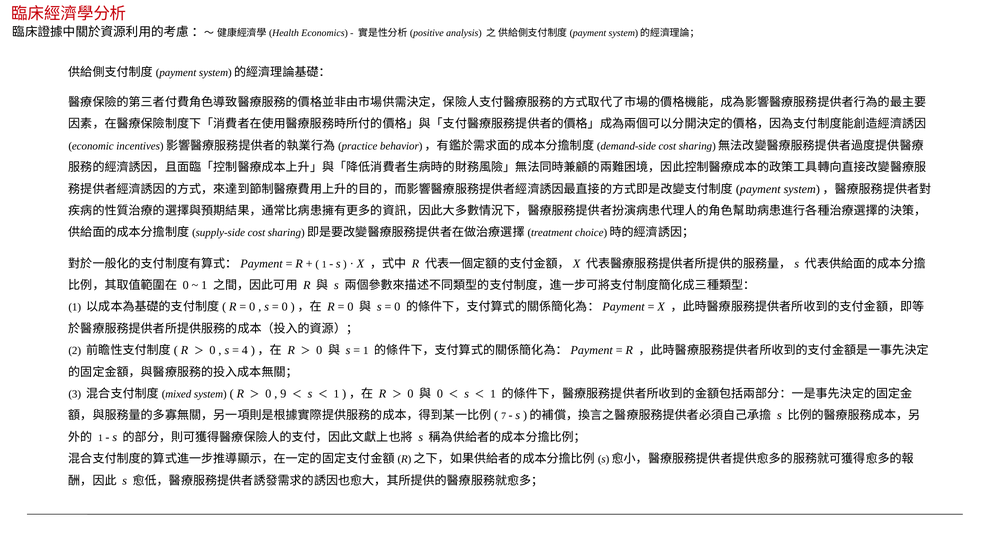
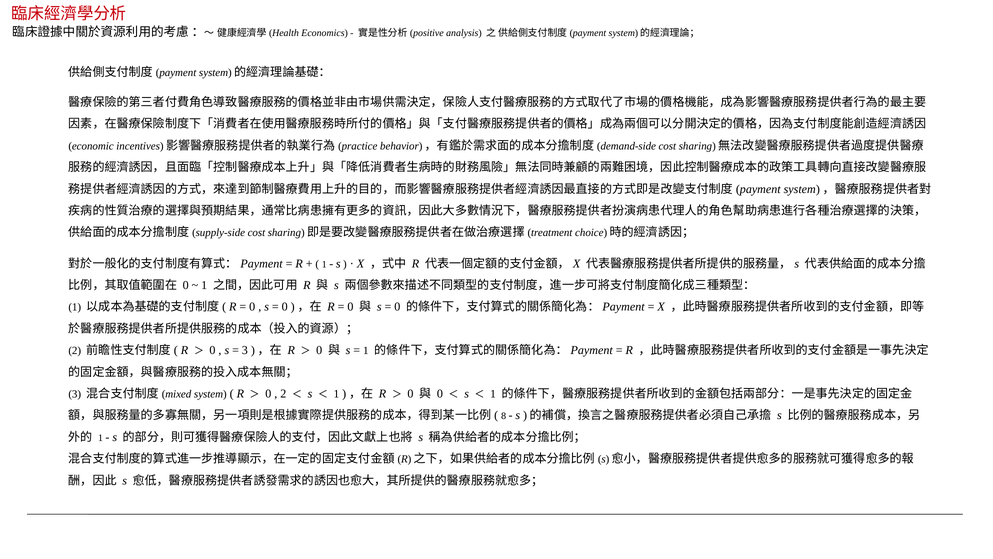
4: 4 -> 3 (245, 350)
9: 9 -> 2 (283, 393)
7: 7 -> 8 (504, 416)
